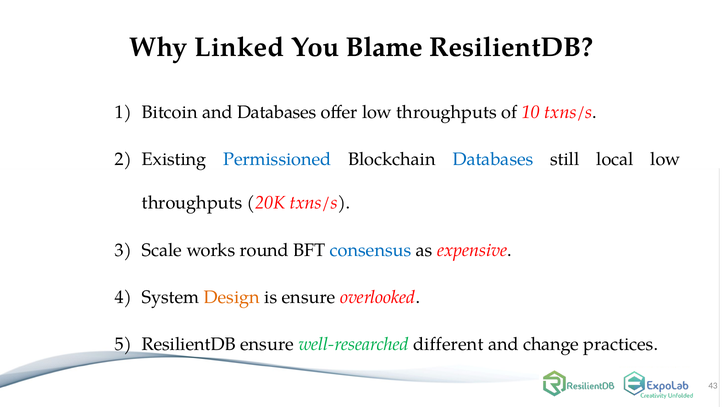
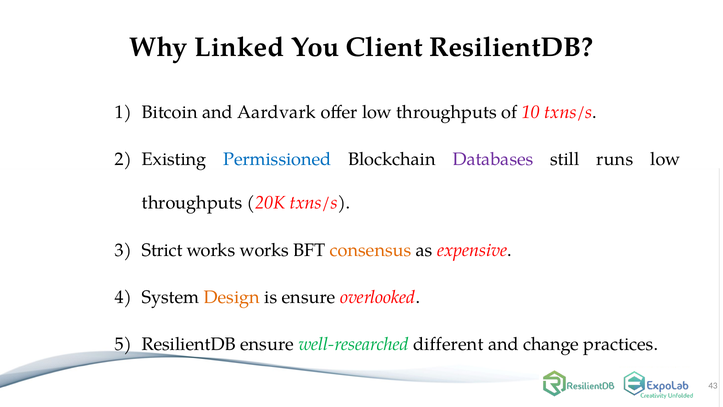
Blame: Blame -> Client (384, 47)
and Databases: Databases -> Aardvark (277, 112)
Databases colour: blue -> purple (493, 159)
local: local -> runs (615, 159)
Scale: Scale -> Strict (162, 250)
works round: round -> works (264, 250)
consensus colour: blue -> orange (371, 250)
